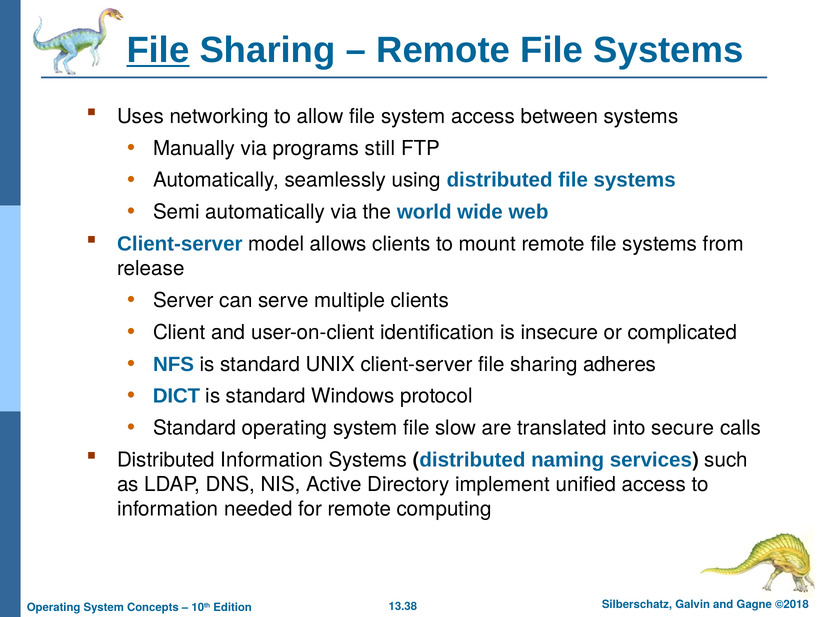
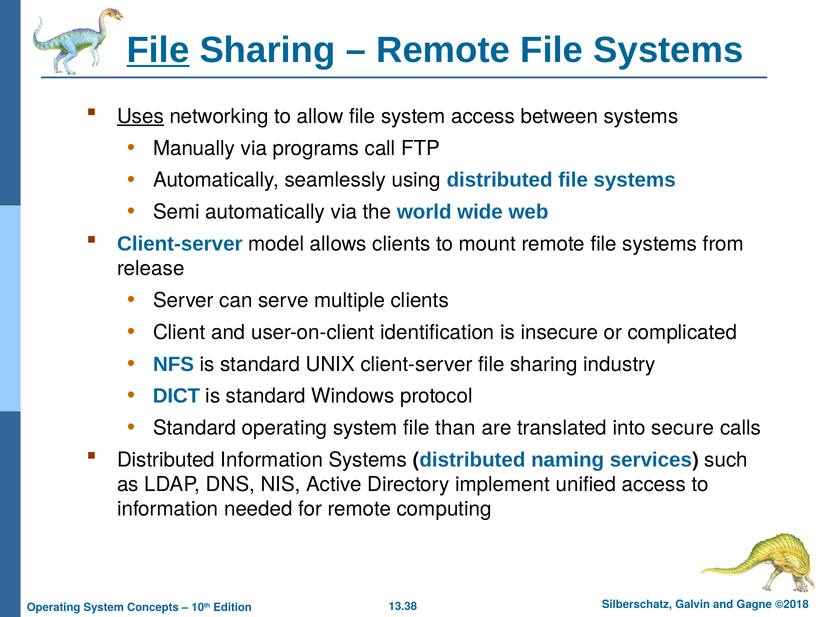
Uses underline: none -> present (140, 116)
still: still -> call (380, 148)
adheres: adheres -> industry (619, 364)
slow: slow -> than (456, 428)
